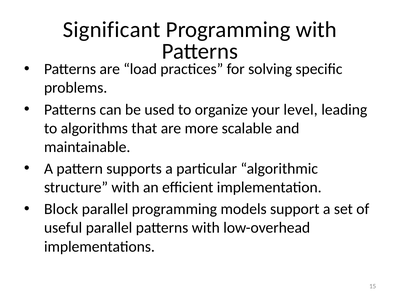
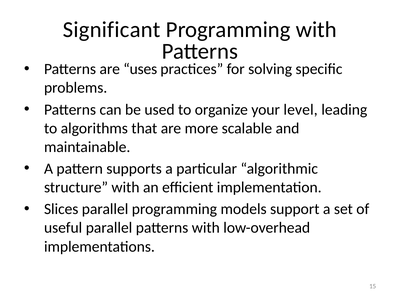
load: load -> uses (140, 69)
Block: Block -> Slices (61, 209)
